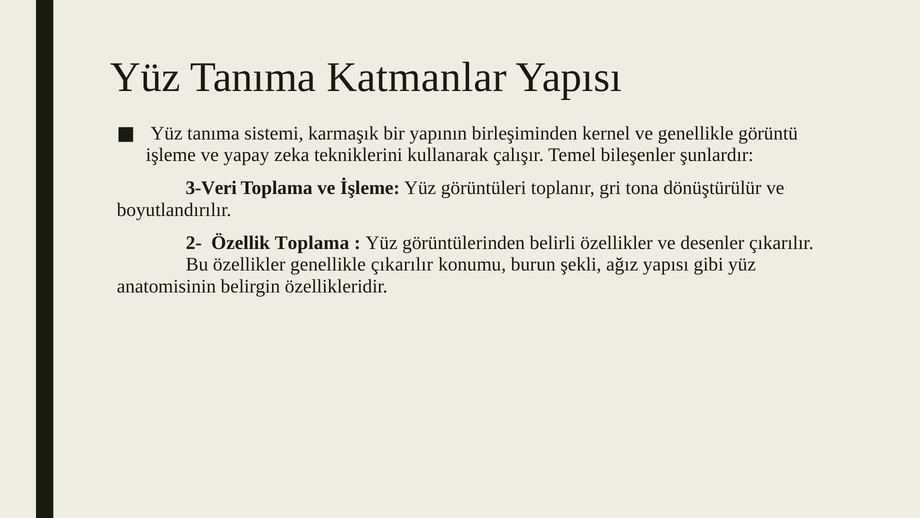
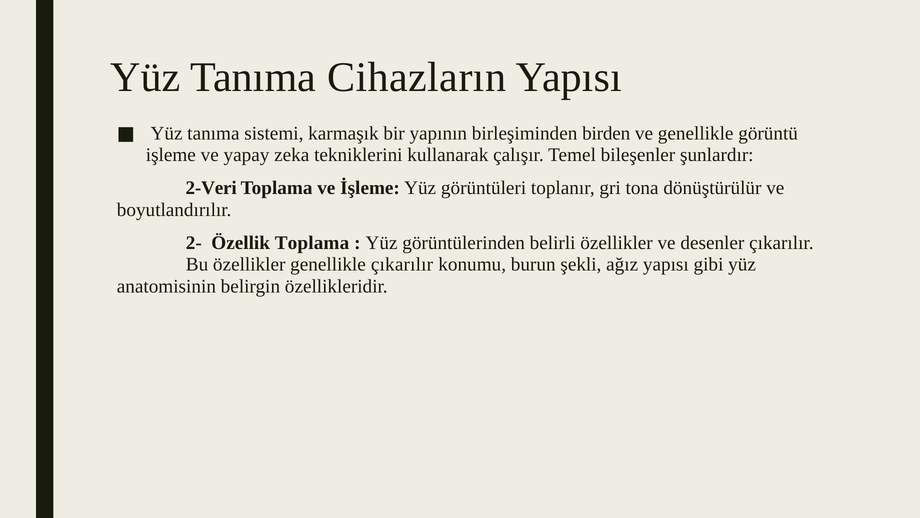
Katmanlar: Katmanlar -> Cihazların (417, 77)
kernel: kernel -> birden (606, 133)
3-Veri: 3-Veri -> 2-Veri (211, 188)
